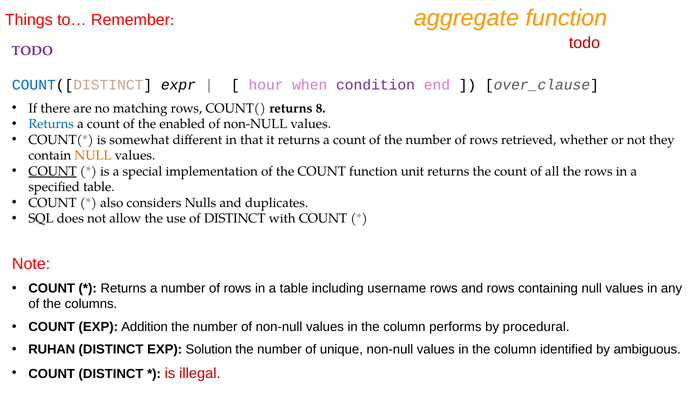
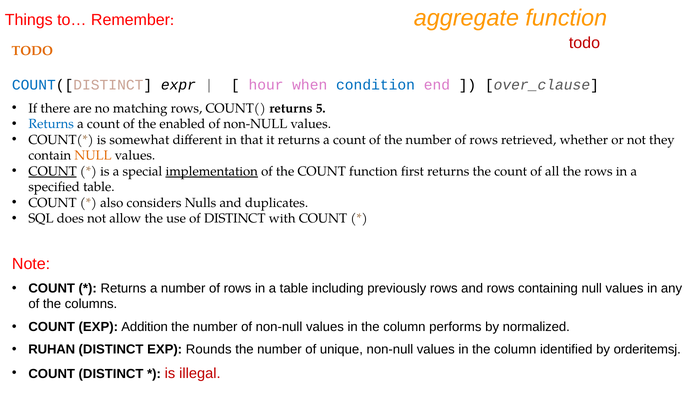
TODO colour: purple -> orange (32, 51)
condition colour: purple -> blue (376, 85)
8: 8 -> 5 (321, 108)
implementation underline: none -> present (212, 171)
unit: unit -> first (412, 171)
username: username -> previously (397, 288)
procedural: procedural -> normalized (536, 327)
Solution: Solution -> Rounds (209, 349)
ambiguous: ambiguous -> orderitemsj (647, 349)
